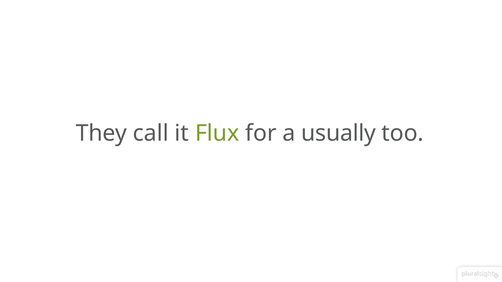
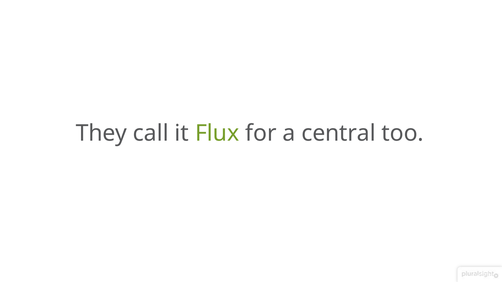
usually: usually -> central (339, 133)
